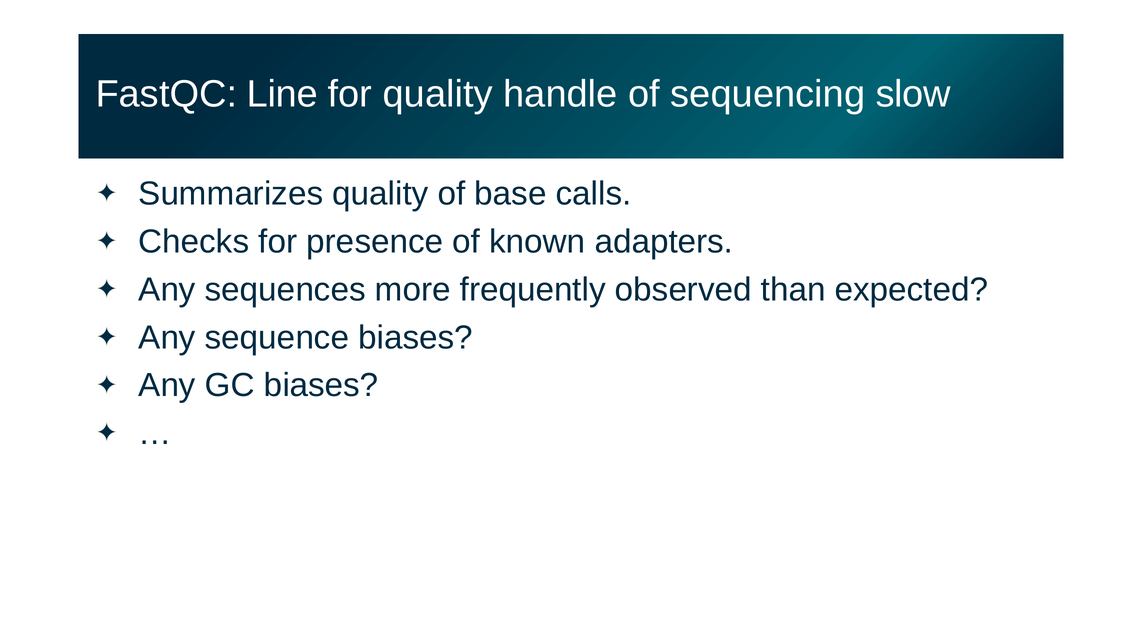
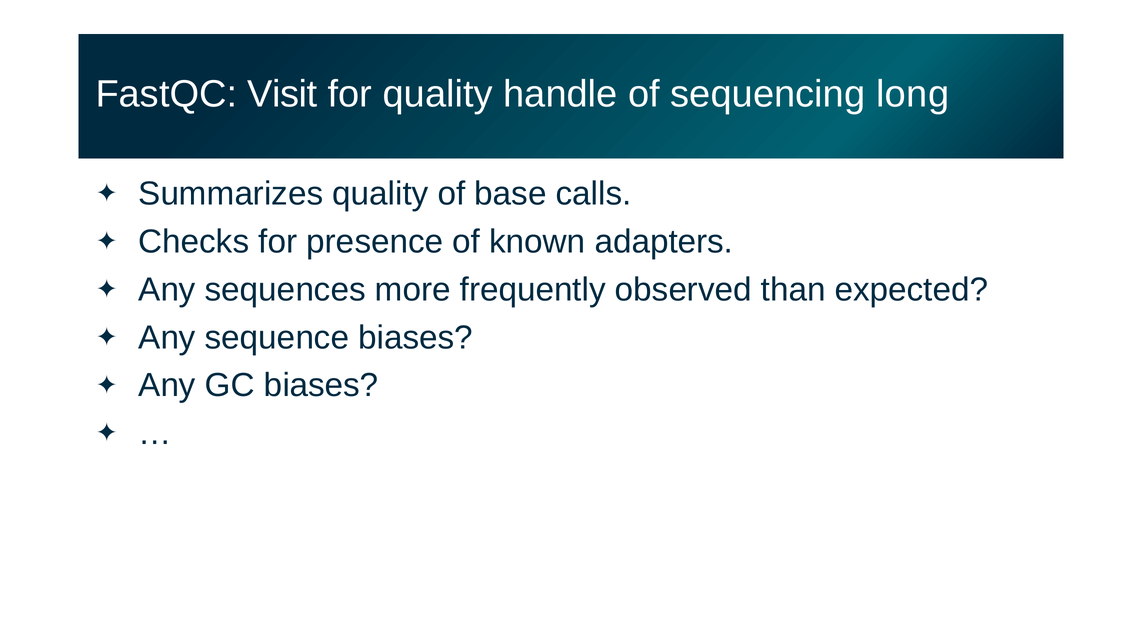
Line: Line -> Visit (282, 94)
slow: slow -> long (913, 94)
